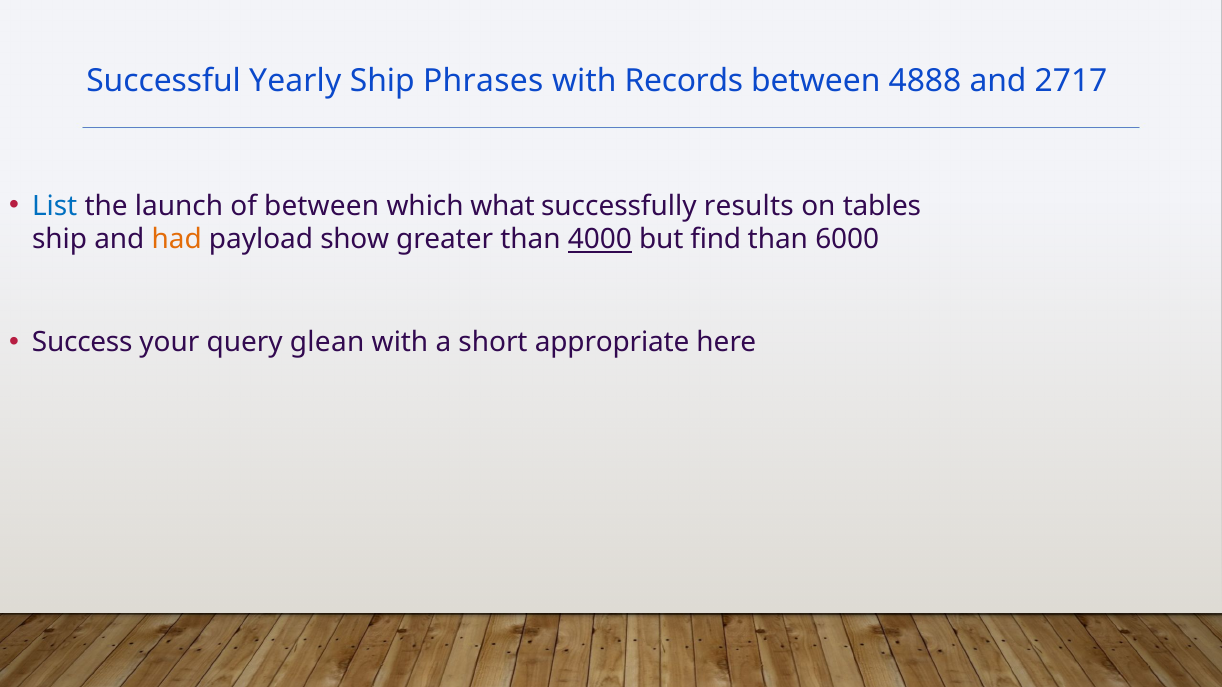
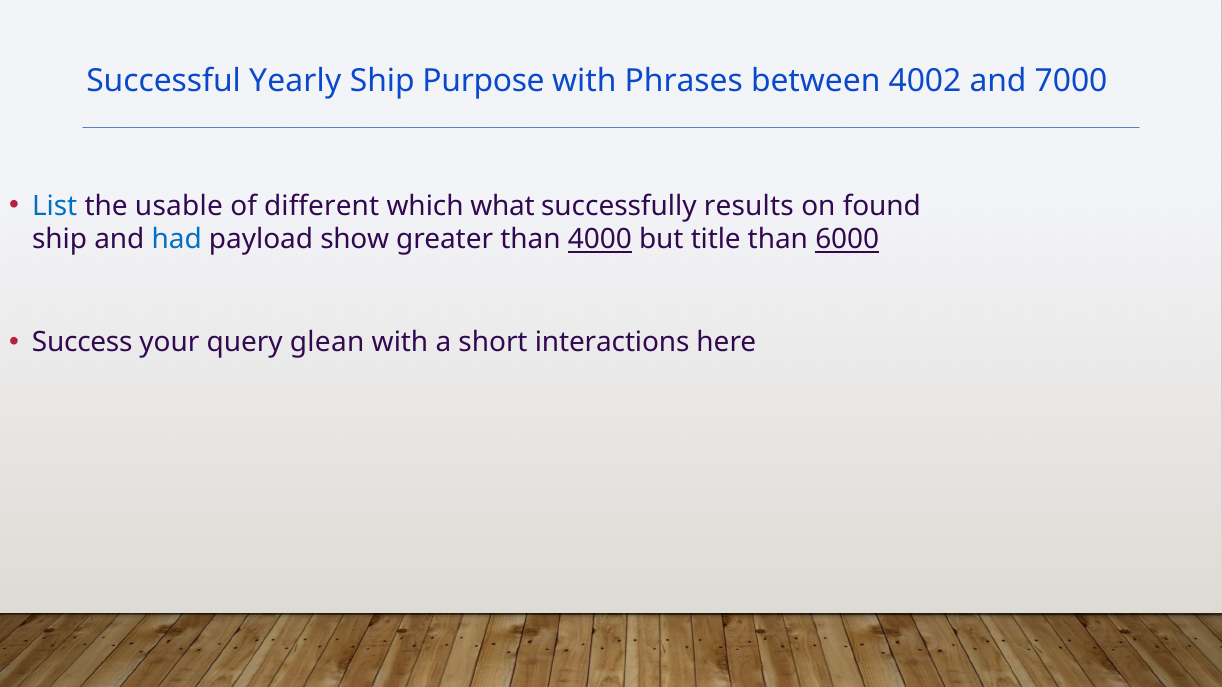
Phrases: Phrases -> Purpose (484, 81)
Records: Records -> Phrases (684, 81)
4888: 4888 -> 4002 (925, 81)
2717: 2717 -> 7000 (1071, 81)
launch: launch -> usable (179, 206)
of between: between -> different (322, 206)
tables: tables -> found (882, 206)
had colour: orange -> blue (177, 240)
find: find -> title (716, 240)
6000 underline: none -> present (847, 240)
appropriate: appropriate -> interactions (612, 343)
